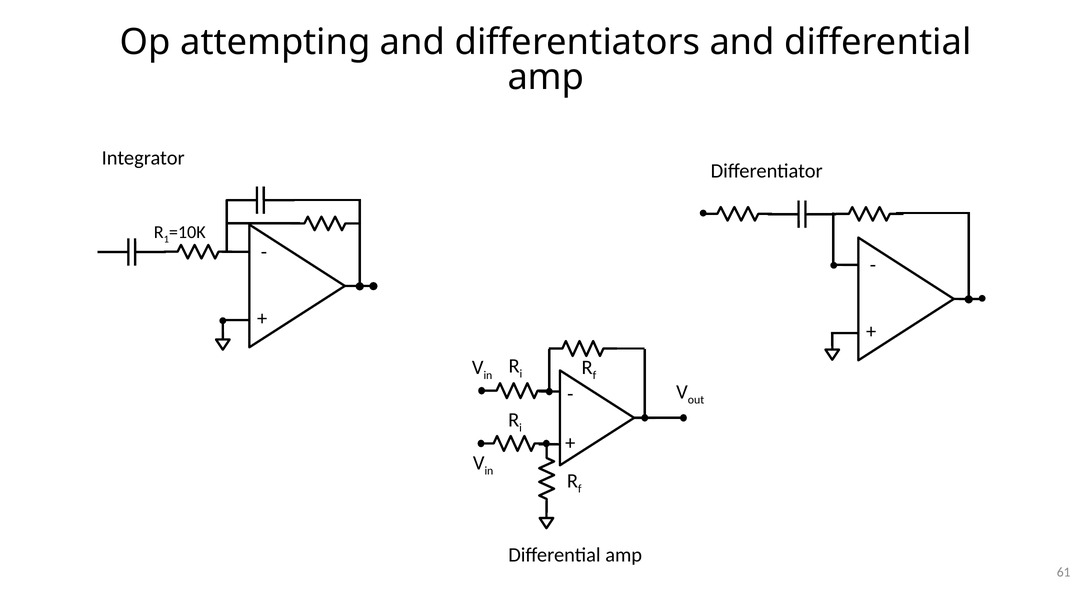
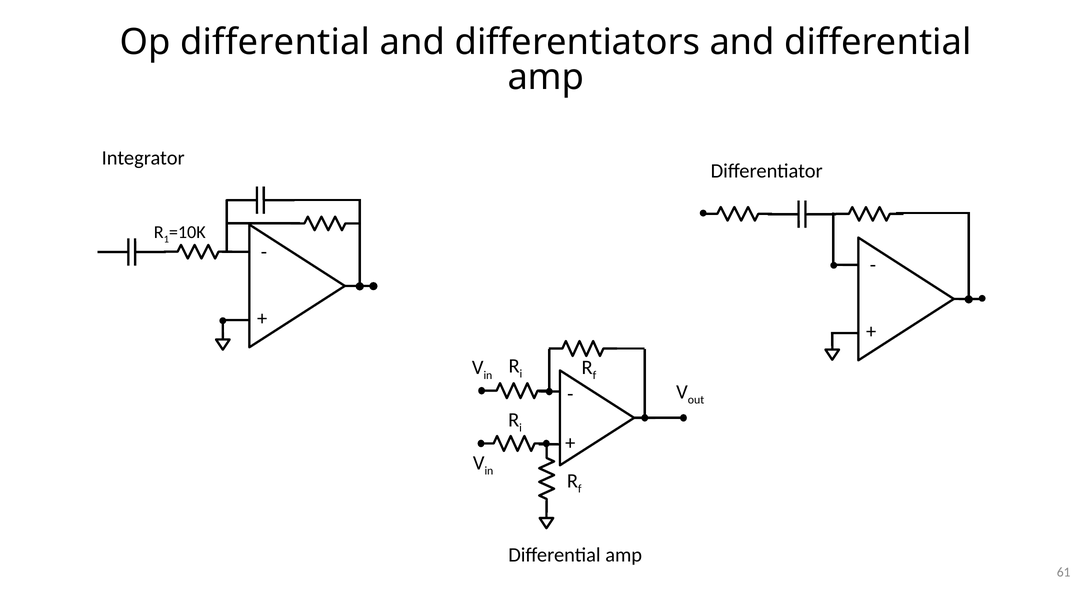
Op attempting: attempting -> differential (275, 42)
